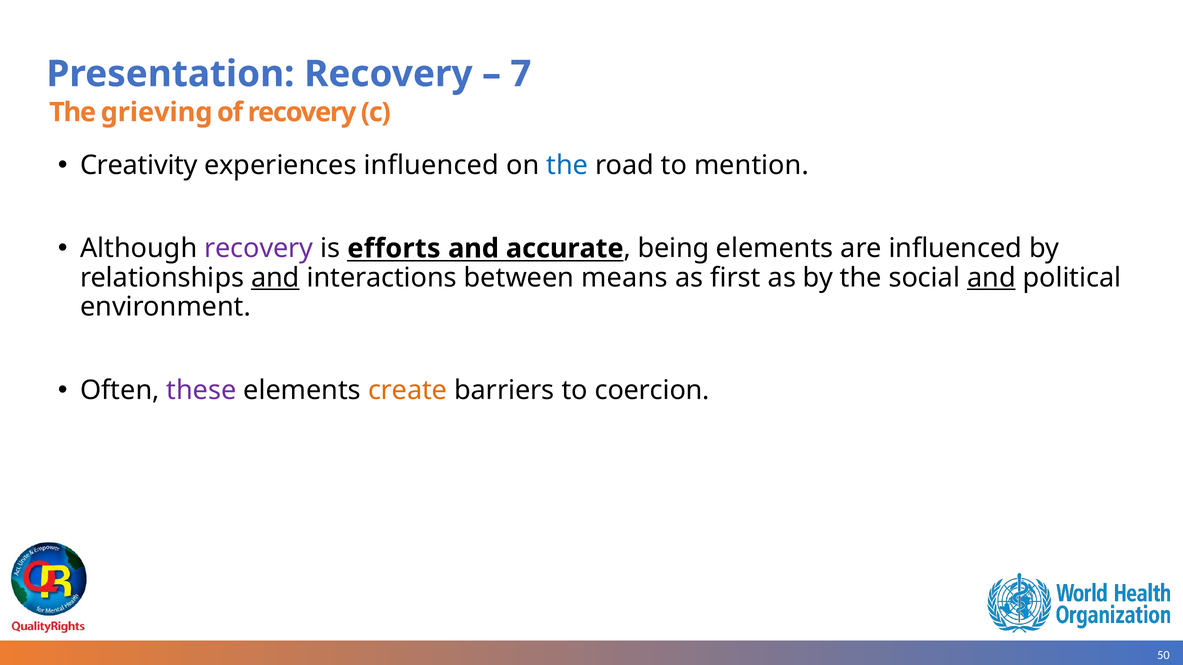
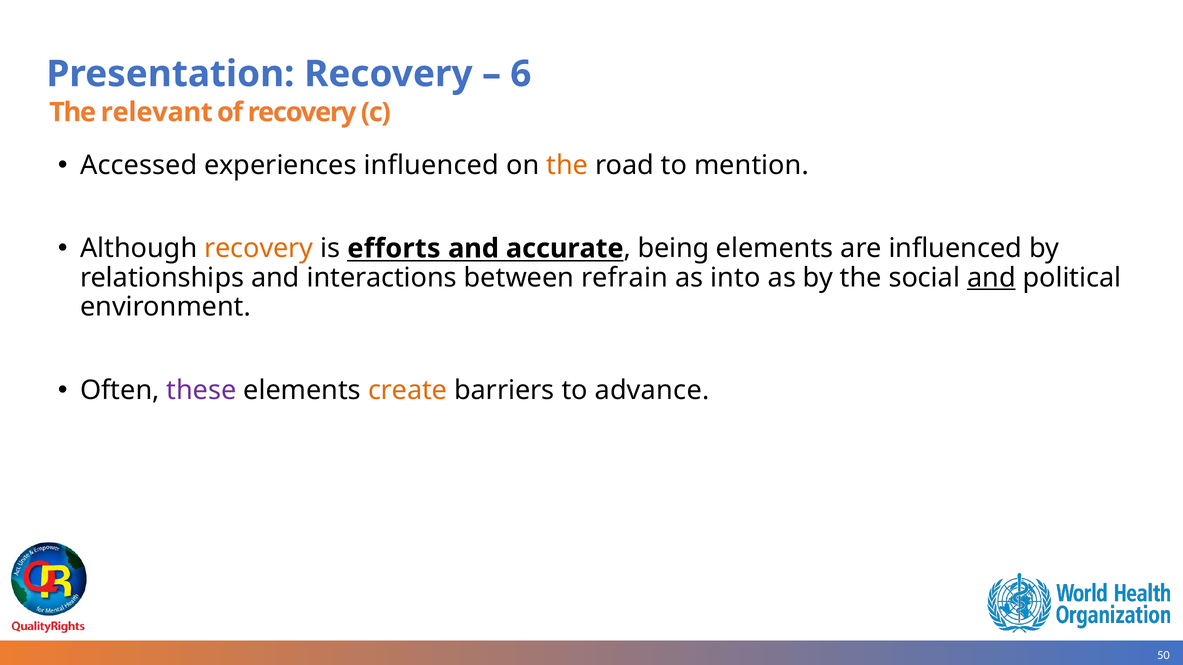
7: 7 -> 6 (521, 74)
grieving: grieving -> relevant (157, 112)
Creativity: Creativity -> Accessed (139, 165)
the colour: blue -> orange (567, 165)
recovery colour: purple -> orange (259, 249)
and underline: present -> none (275, 278)
means: means -> refrain (625, 278)
first: first -> into (735, 278)
coercion: coercion -> advance (652, 390)
